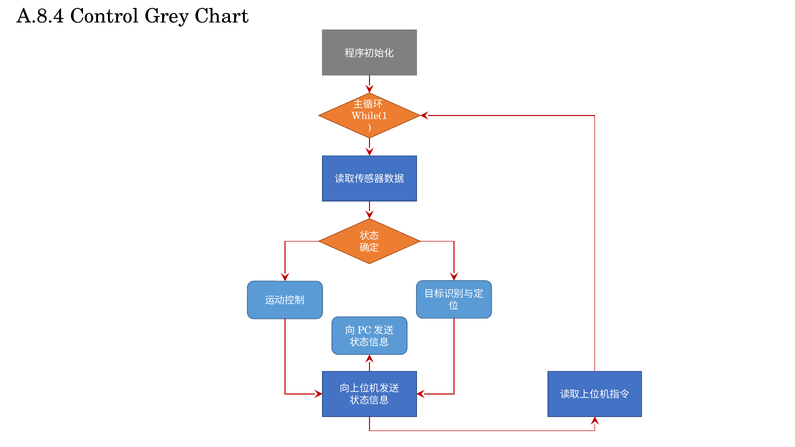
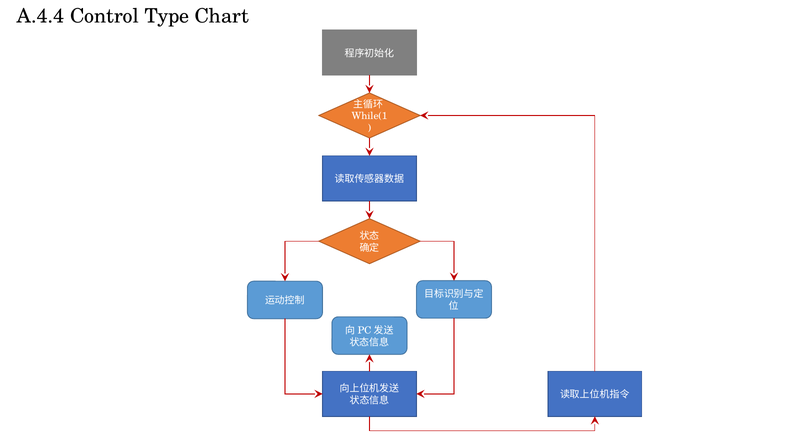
A.8.4: A.8.4 -> A.4.4 (41, 16)
Grey: Grey -> Type (167, 16)
